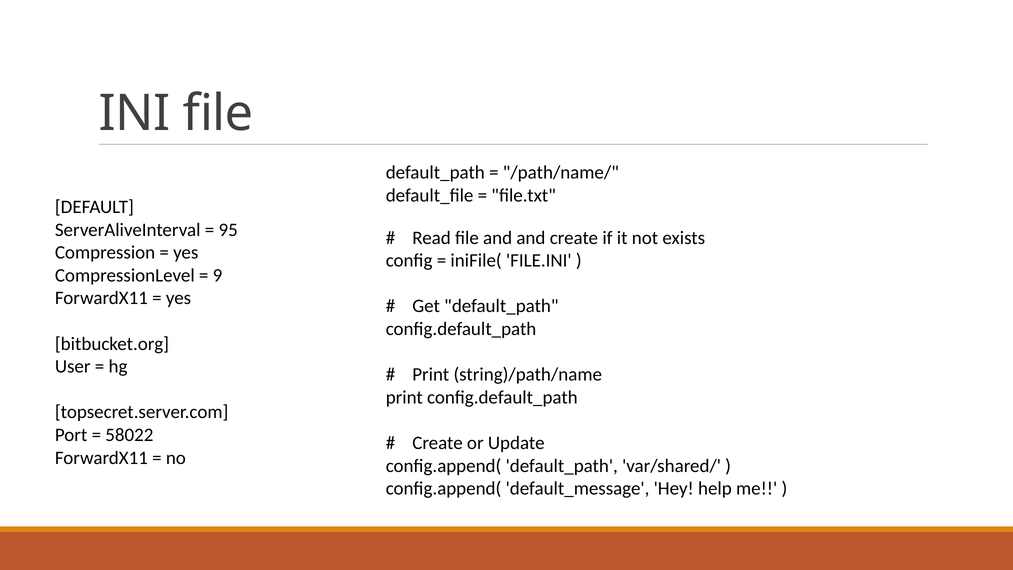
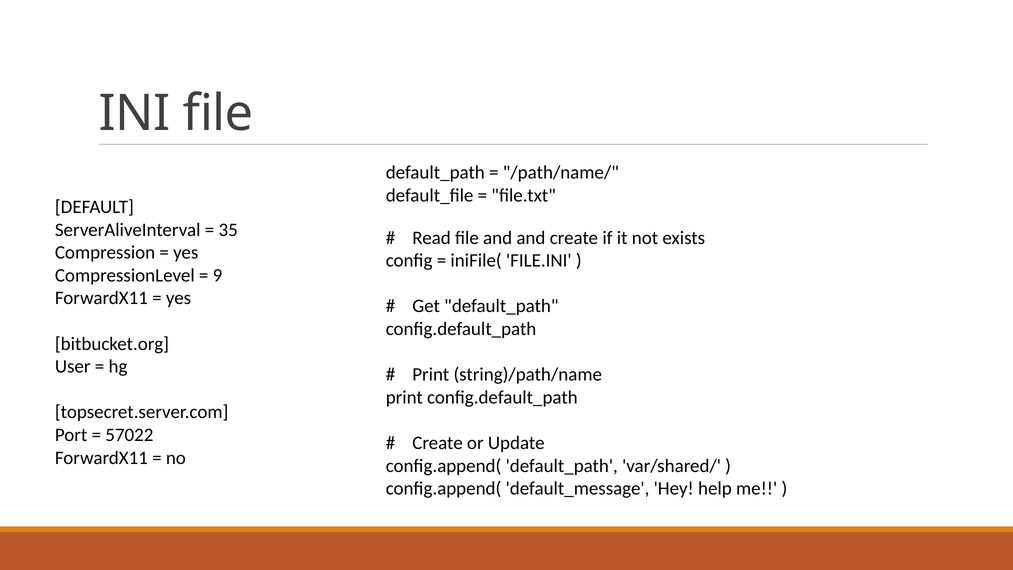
95: 95 -> 35 (228, 230)
58022: 58022 -> 57022 (129, 435)
